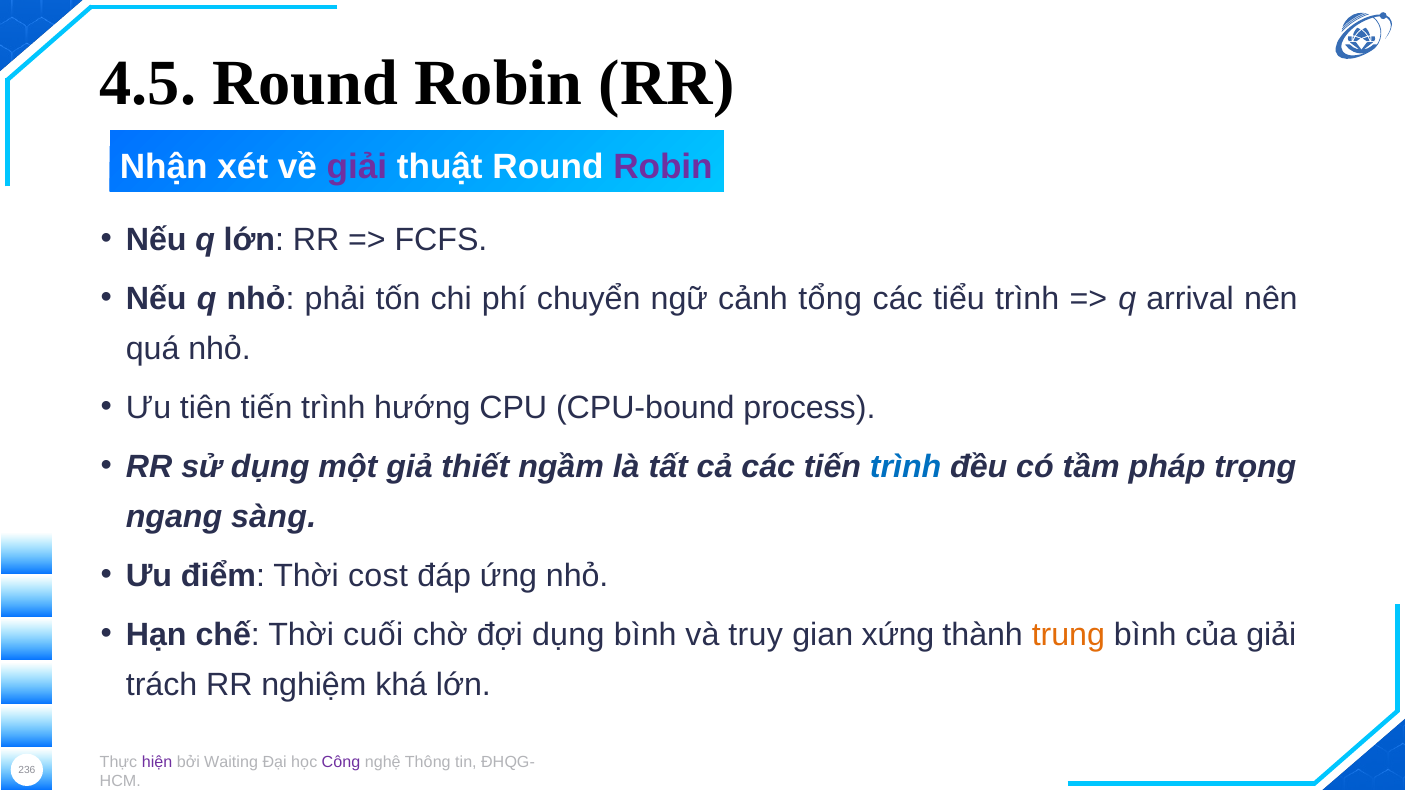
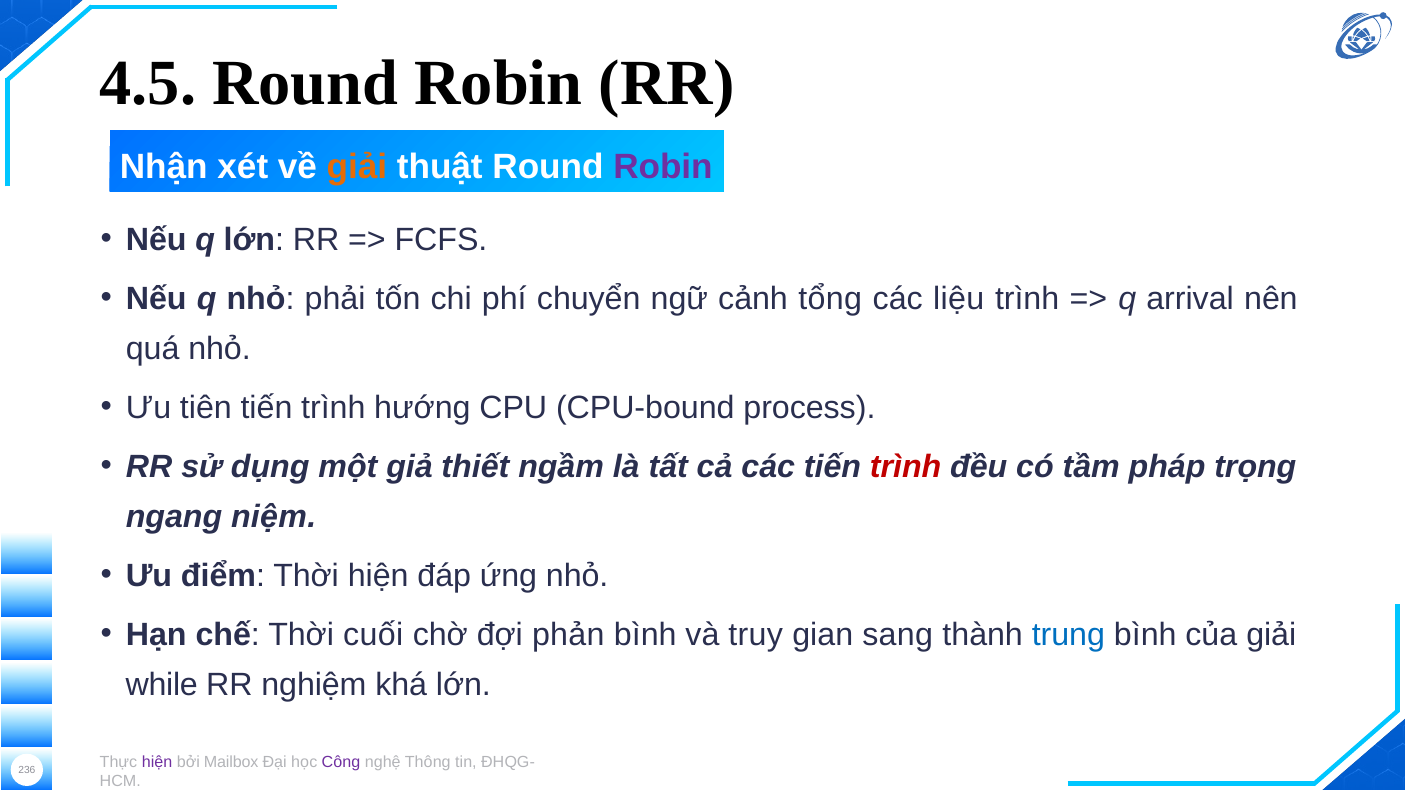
giải colour: purple -> orange (357, 167)
tiểu: tiểu -> liệu (959, 299)
trình colour: blue -> red (906, 467)
sàng: sàng -> niệm (274, 517)
Thời cost: cost -> hiện (378, 576)
đợi dụng: dụng -> phản (568, 635)
xứng: xứng -> sang (898, 635)
trung colour: orange -> blue (1068, 635)
trách: trách -> while (162, 685)
Waiting: Waiting -> Mailbox (231, 762)
